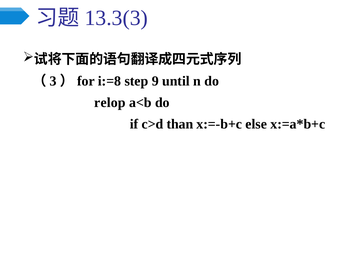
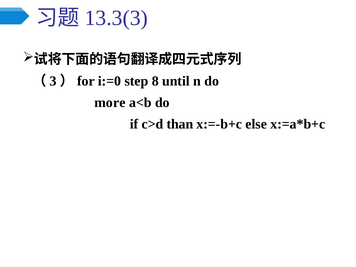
i:=8: i:=8 -> i:=0 (109, 81)
9: 9 -> 8 (155, 81)
relop: relop -> more (110, 103)
